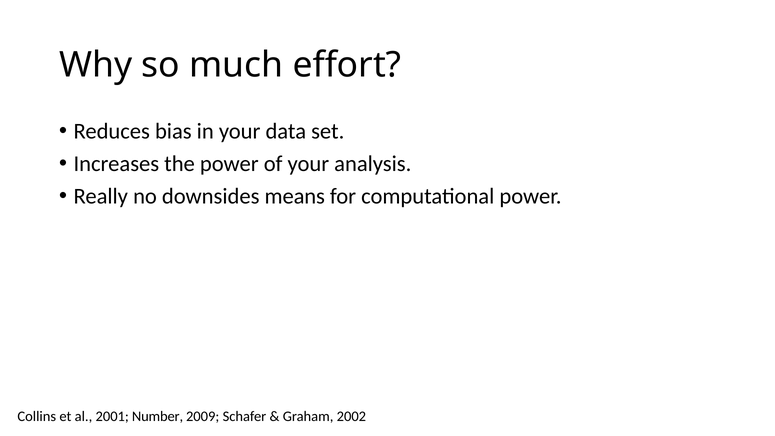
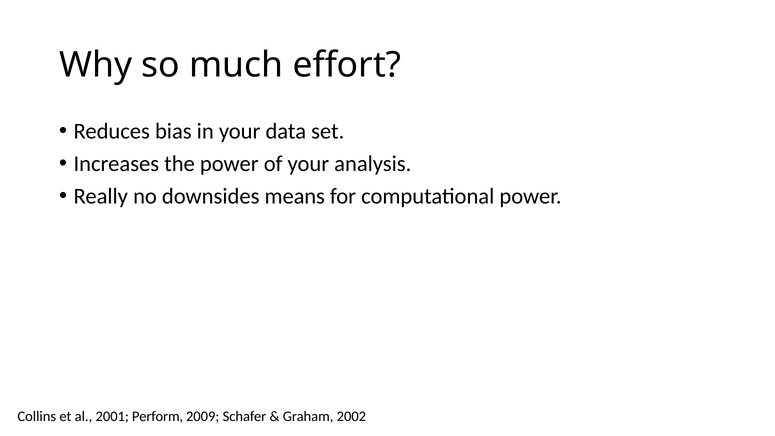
Number: Number -> Perform (158, 416)
